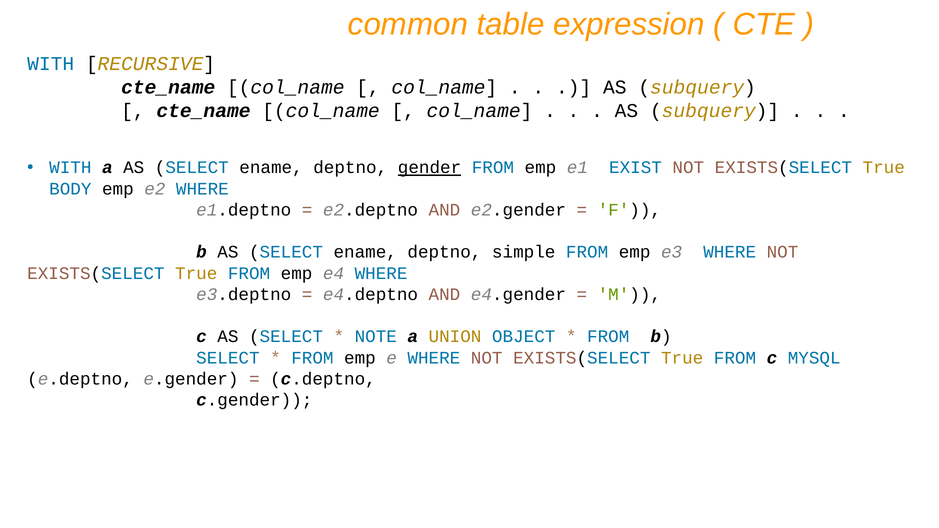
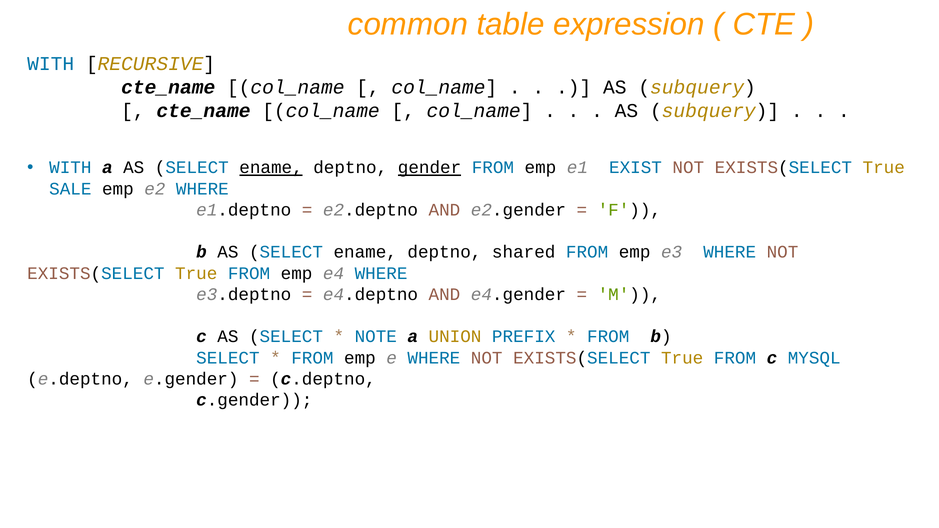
ename underline: none -> present (271, 168)
BODY: BODY -> SALE (70, 189)
simple: simple -> shared (524, 252)
OBJECT: OBJECT -> PREFIX (524, 337)
